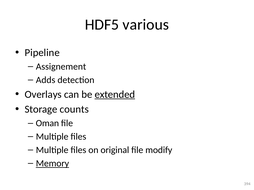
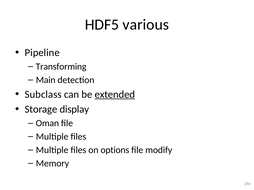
Assignement: Assignement -> Transforming (61, 67)
Adds: Adds -> Main (46, 80)
Overlays: Overlays -> Subclass (43, 95)
counts: counts -> display (74, 110)
original: original -> options (115, 150)
Memory underline: present -> none (52, 164)
